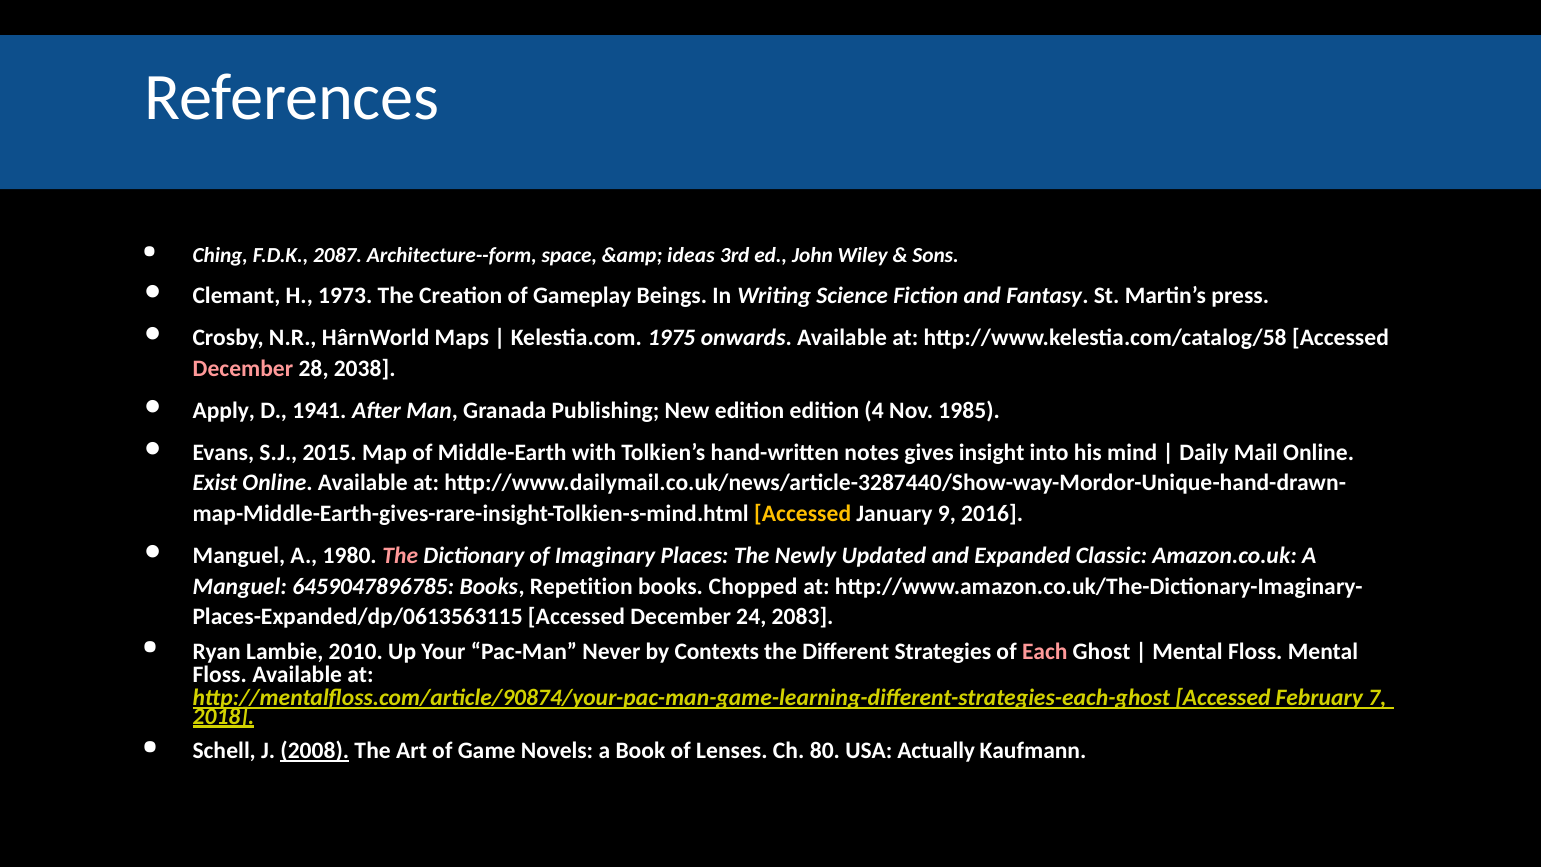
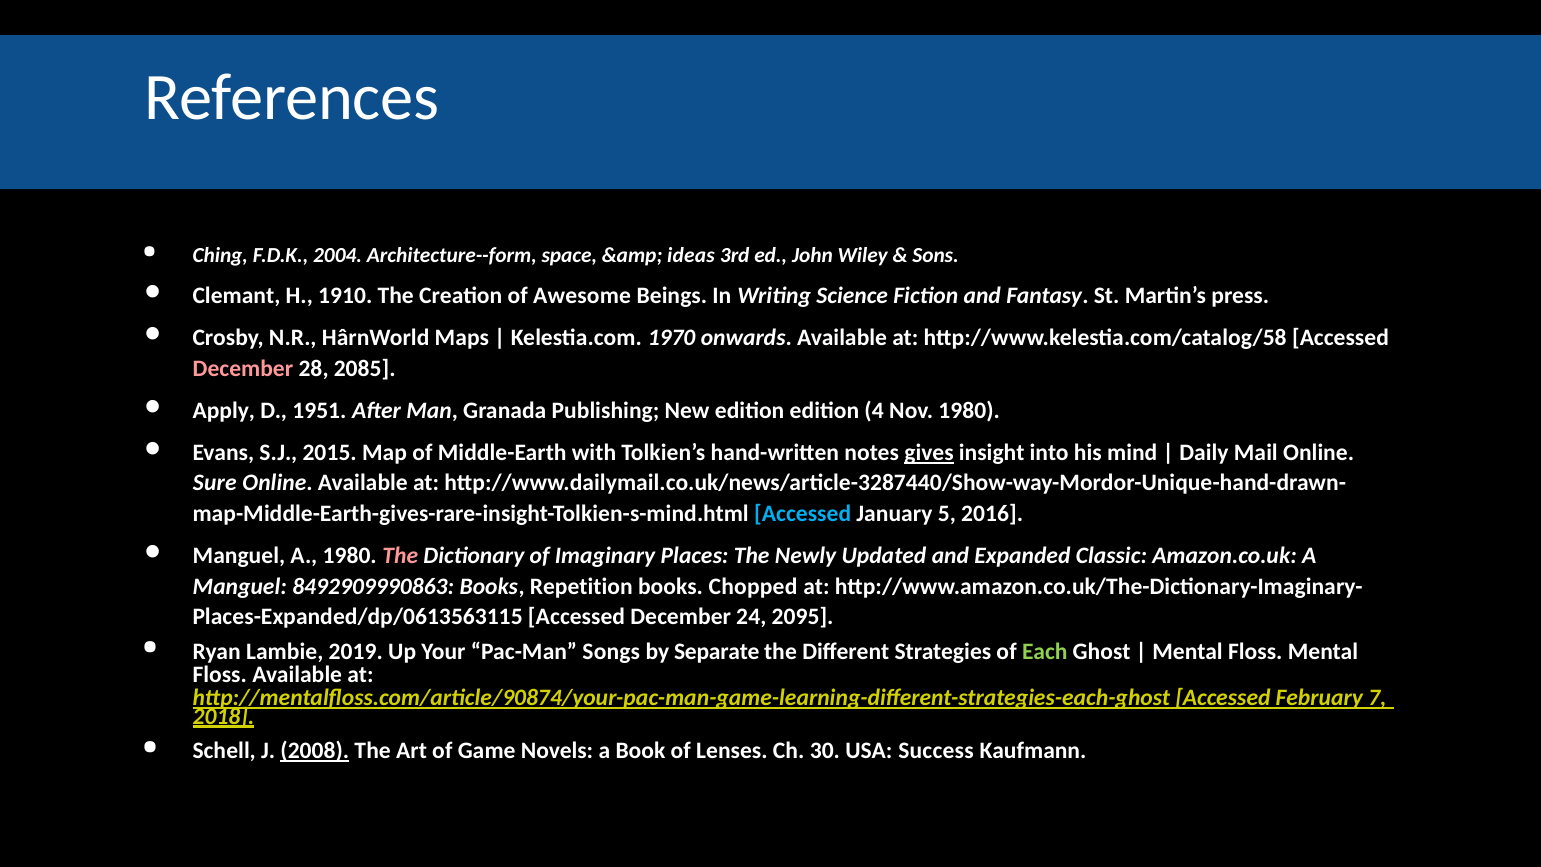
2087: 2087 -> 2004 (338, 255)
1973: 1973 -> 1910 (345, 296)
Gameplay: Gameplay -> Awesome (582, 296)
1975: 1975 -> 1970 (672, 338)
2038: 2038 -> 2085 (365, 369)
1941: 1941 -> 1951 (319, 411)
Nov 1985: 1985 -> 1980 (969, 411)
gives underline: none -> present (929, 453)
Exist: Exist -> Sure (215, 483)
Accessed colour: yellow -> light blue (803, 514)
9: 9 -> 5 (947, 514)
6459047896785: 6459047896785 -> 8492909990863 (373, 586)
2083: 2083 -> 2095 (803, 617)
2010: 2010 -> 2019 (356, 651)
Never: Never -> Songs (611, 651)
Contexts: Contexts -> Separate (717, 651)
Each colour: pink -> light green (1045, 651)
80: 80 -> 30 (825, 751)
Actually: Actually -> Success (936, 751)
